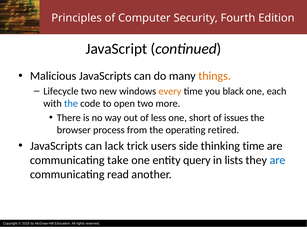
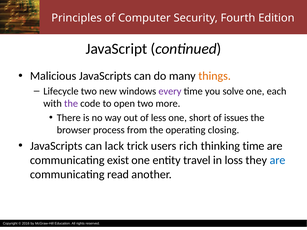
every colour: orange -> purple (170, 91)
black: black -> solve (233, 91)
the colour: blue -> purple (71, 104)
retired: retired -> closing (224, 130)
side: side -> rich (188, 146)
take: take -> exist (118, 160)
query: query -> travel (197, 160)
lists: lists -> loss (234, 160)
